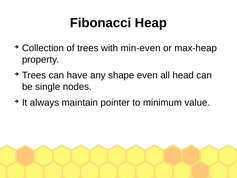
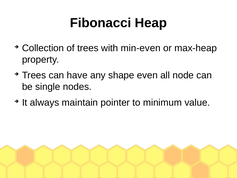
head: head -> node (183, 75)
